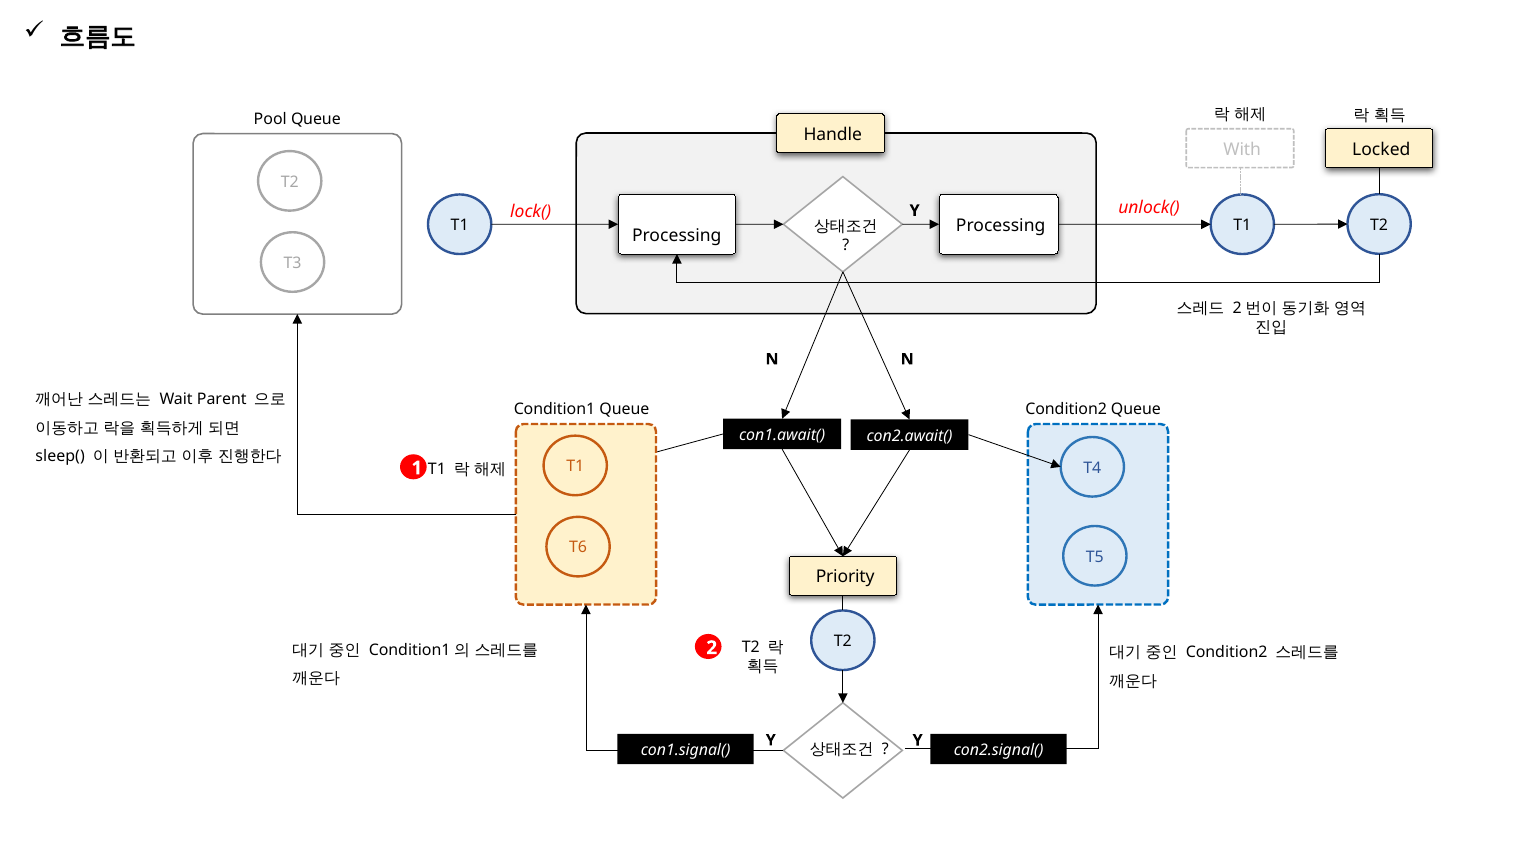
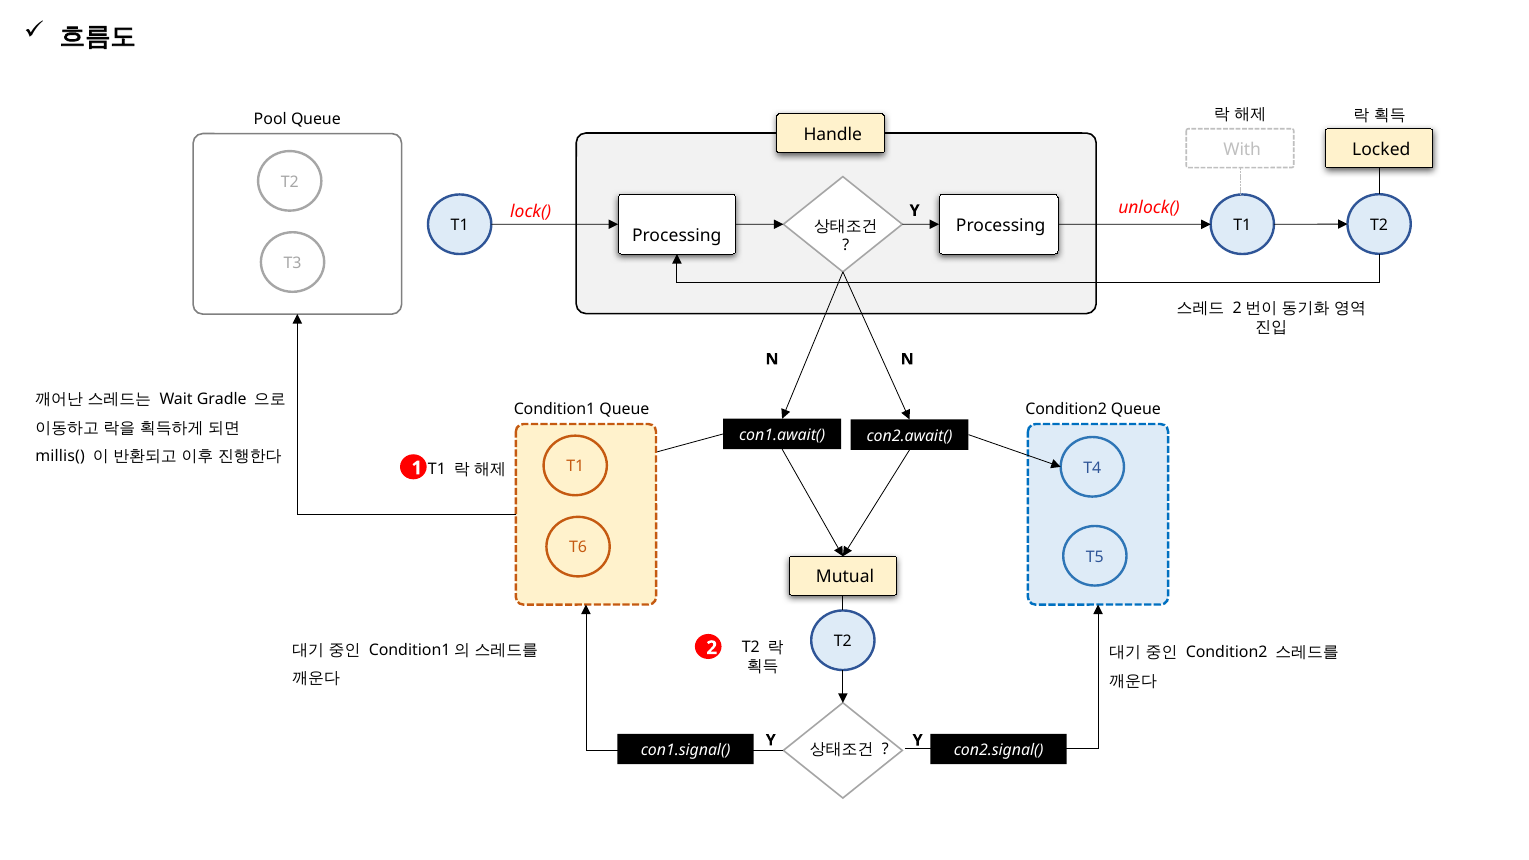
Parent: Parent -> Gradle (222, 399)
sleep(: sleep( -> millis( (60, 457)
Priority: Priority -> Mutual (845, 577)
